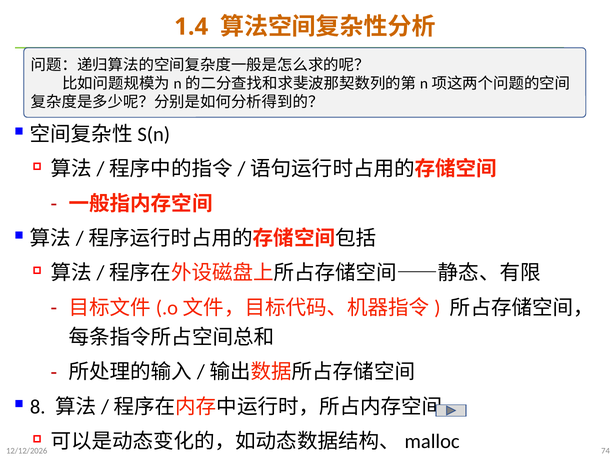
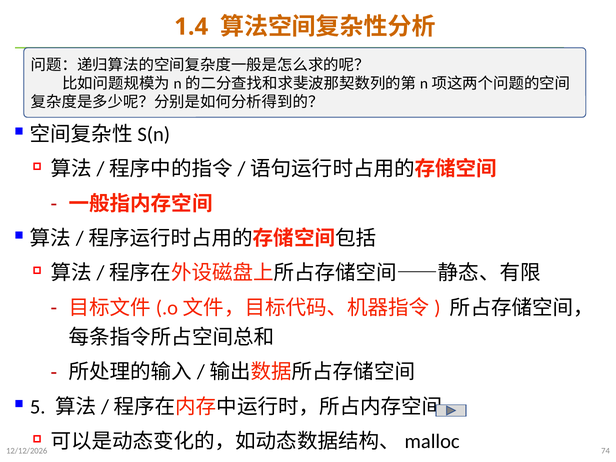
8: 8 -> 5 (38, 407)
